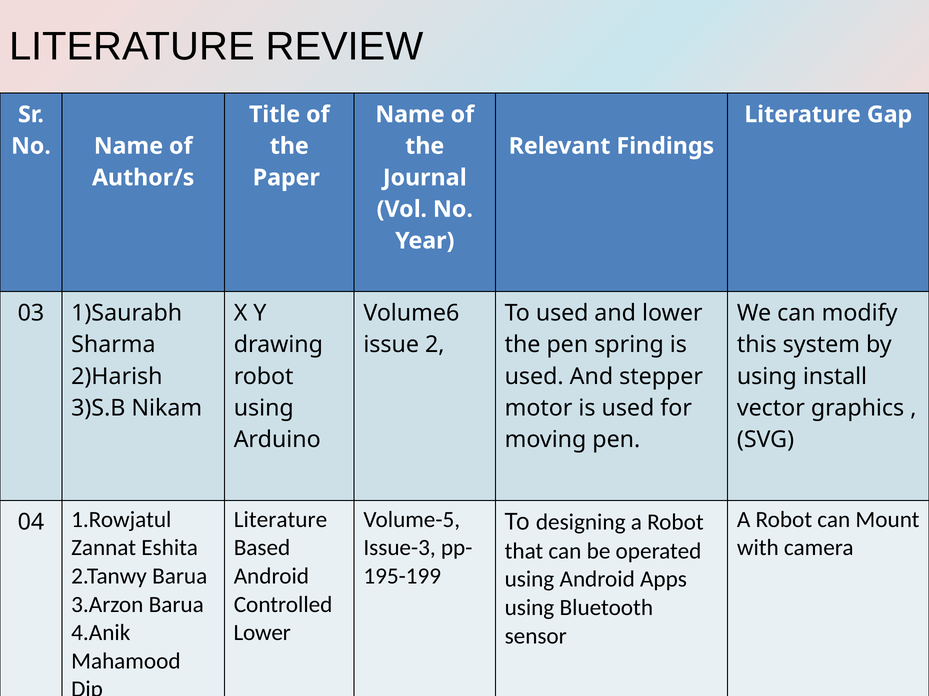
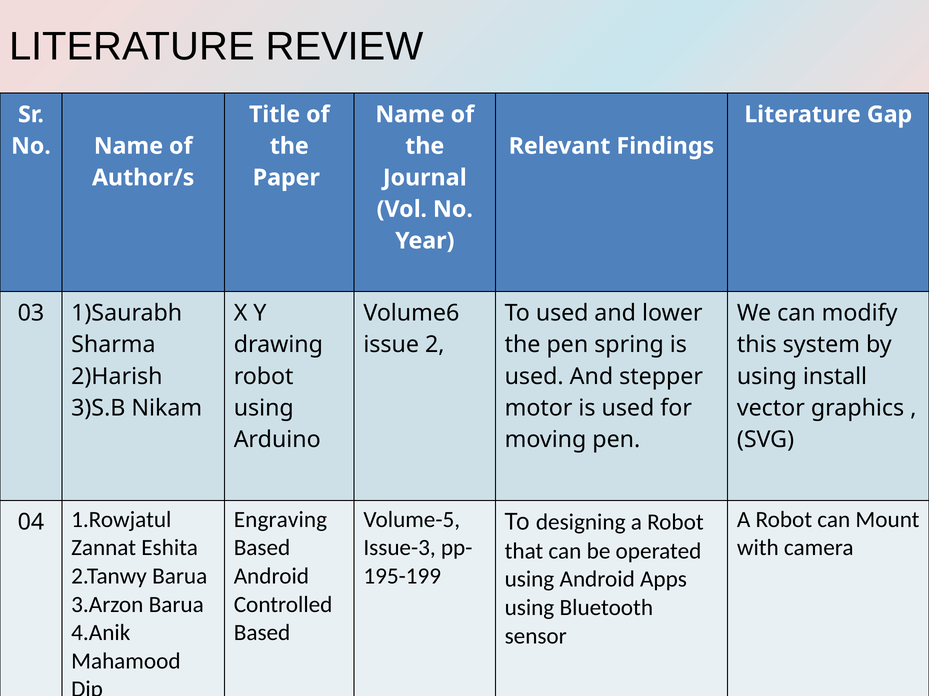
Literature: Literature -> Engraving (280, 520)
Lower: Lower -> Based (262, 633)
